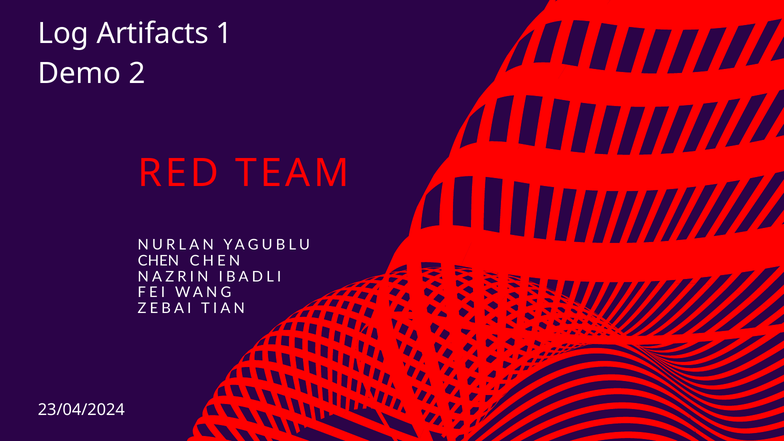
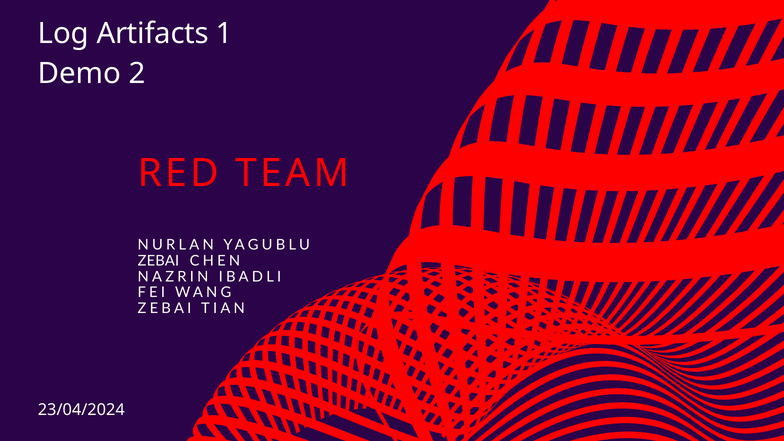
CHEN: CHEN -> ZEBAI (158, 261)
